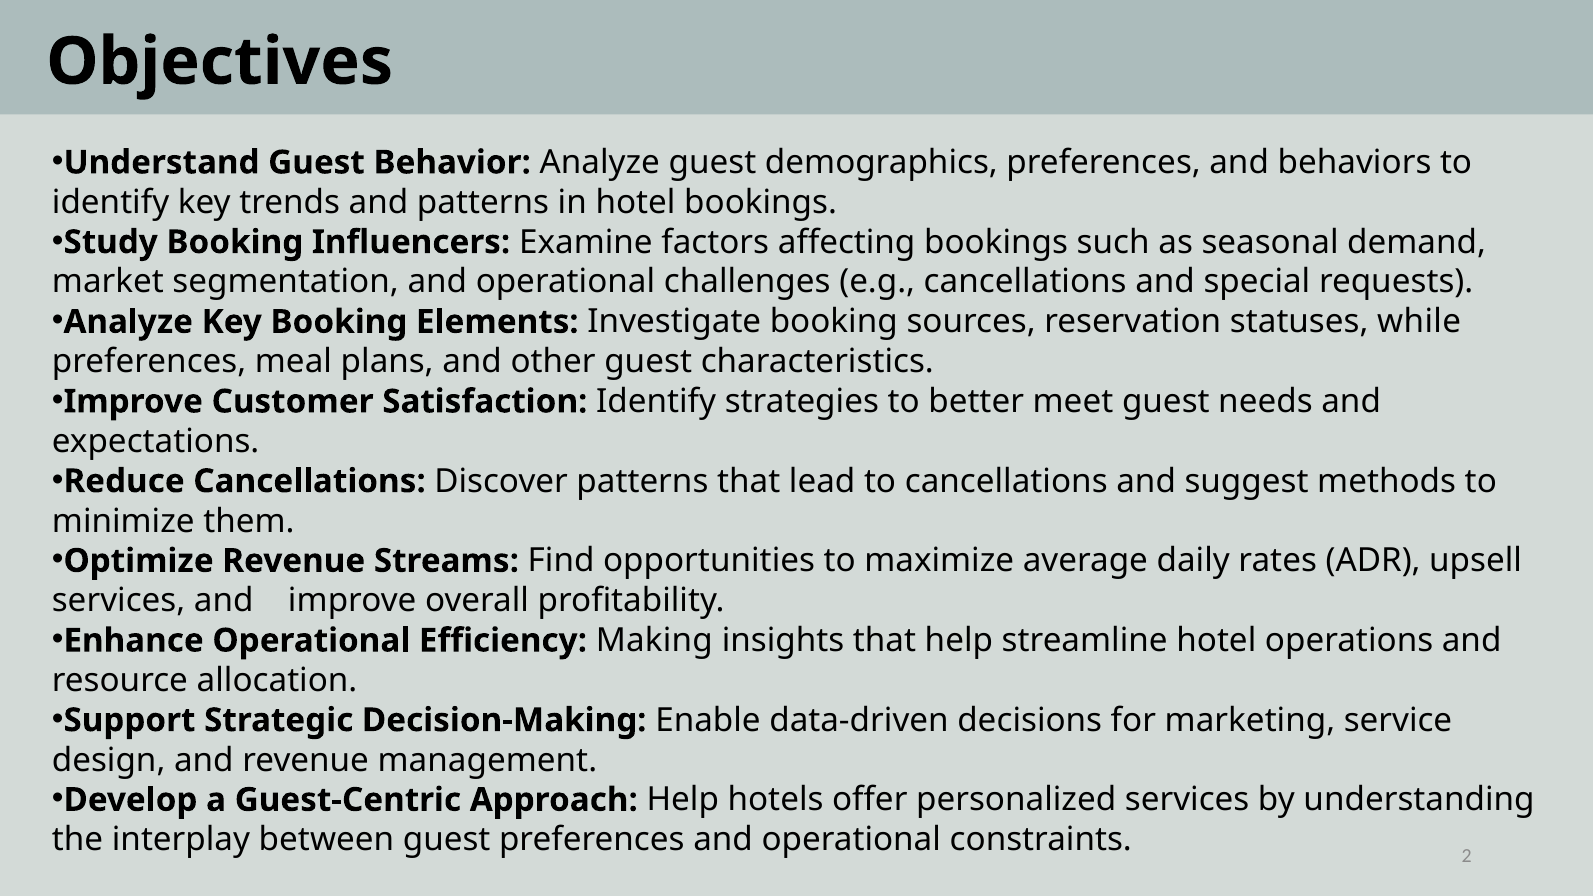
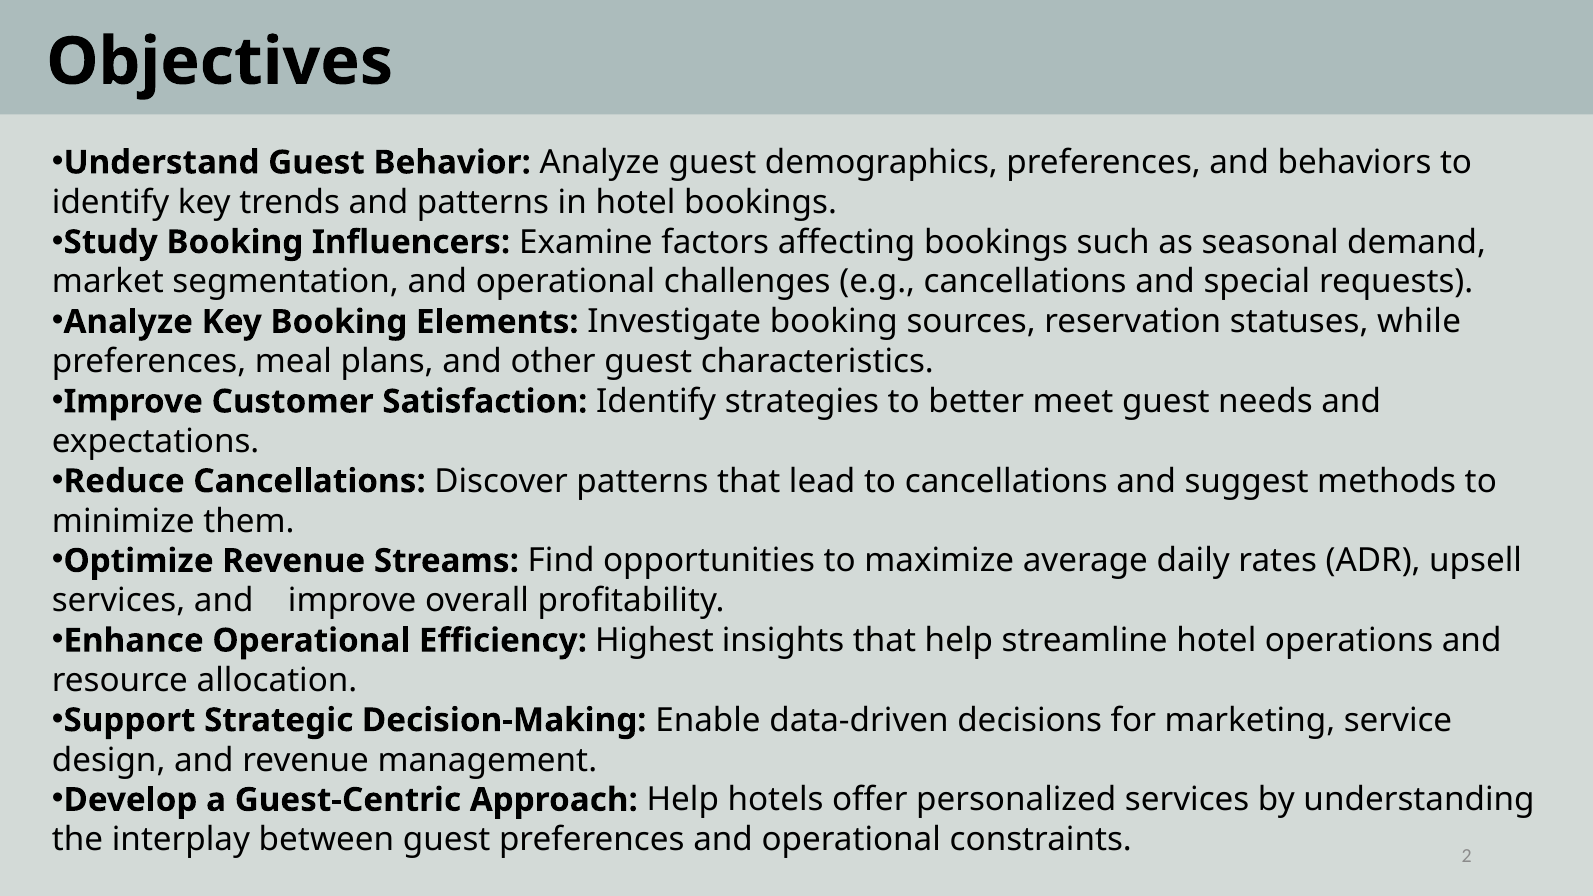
Making: Making -> Highest (655, 641)
